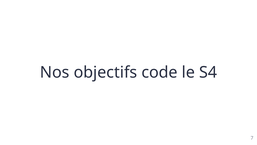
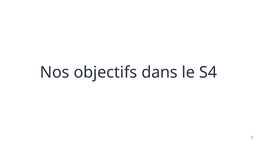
code: code -> dans (160, 72)
